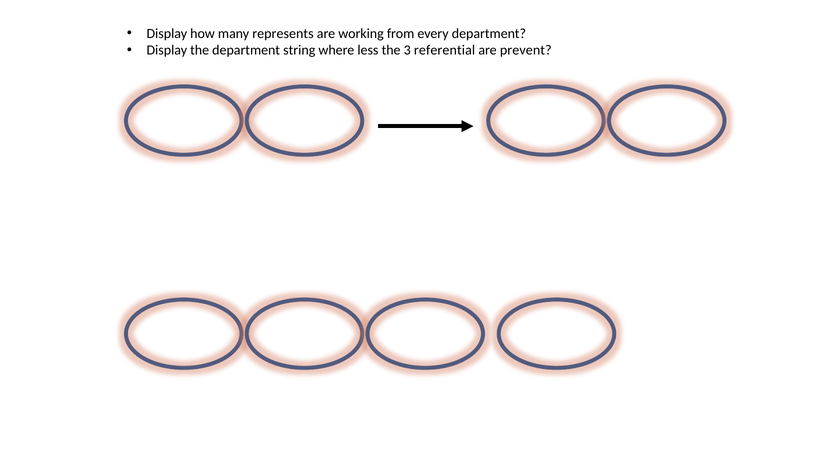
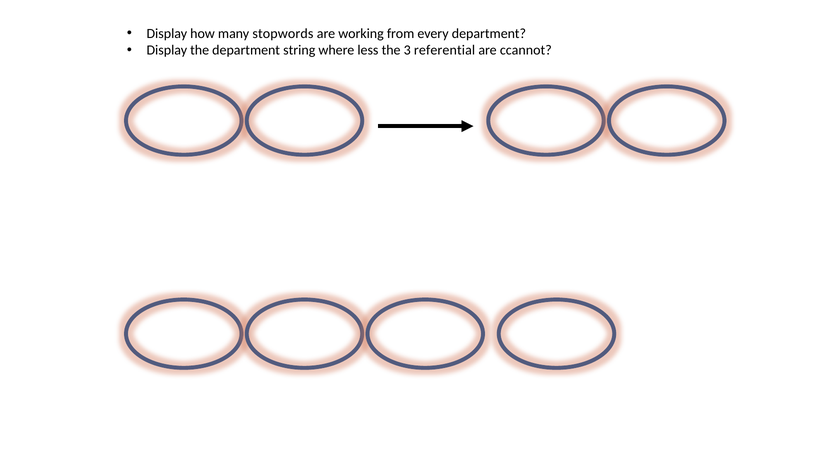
represents: represents -> stopwords (283, 33)
prevent: prevent -> ccannot (526, 50)
